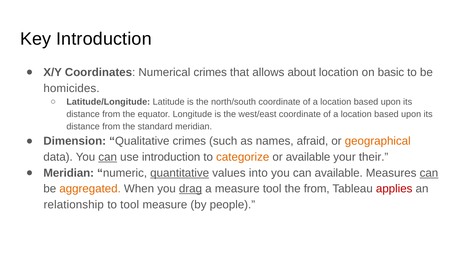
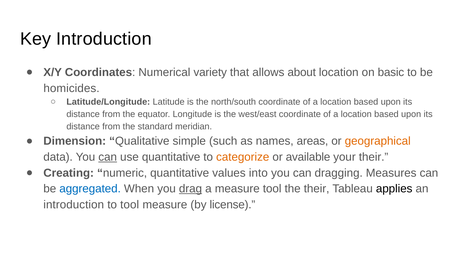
Numerical crimes: crimes -> variety (210, 72)
Qualitative crimes: crimes -> simple (189, 141)
afraid: afraid -> areas (312, 141)
use introduction: introduction -> quantitative (171, 157)
Meridian: Meridian -> Creating (69, 173)
quantitative underline: present -> none (180, 173)
can available: available -> dragging (339, 173)
can underline: present -> none (429, 173)
aggregated colour: orange -> blue (90, 189)
the from: from -> their (317, 189)
applies colour: red -> black (394, 189)
relationship: relationship -> introduction (74, 205)
people: people -> license (232, 205)
